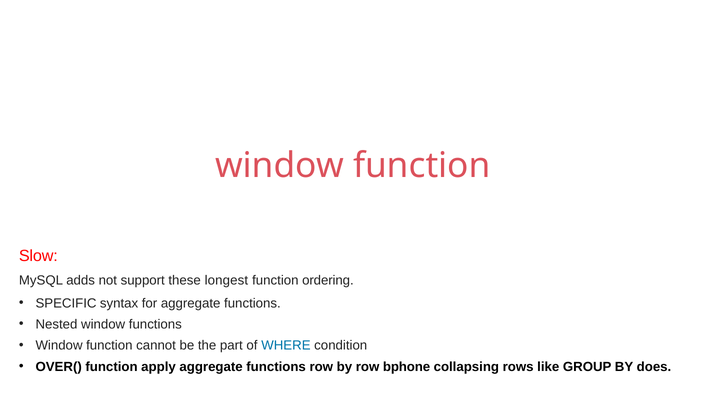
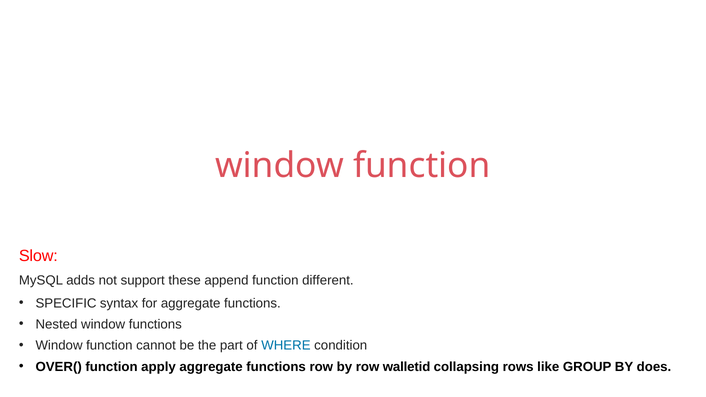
longest: longest -> append (226, 280)
ordering: ordering -> different (328, 280)
bphone: bphone -> walletid (407, 367)
